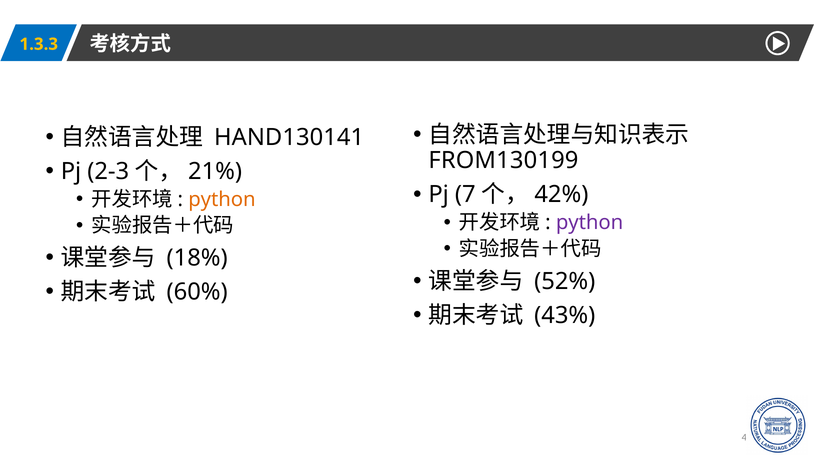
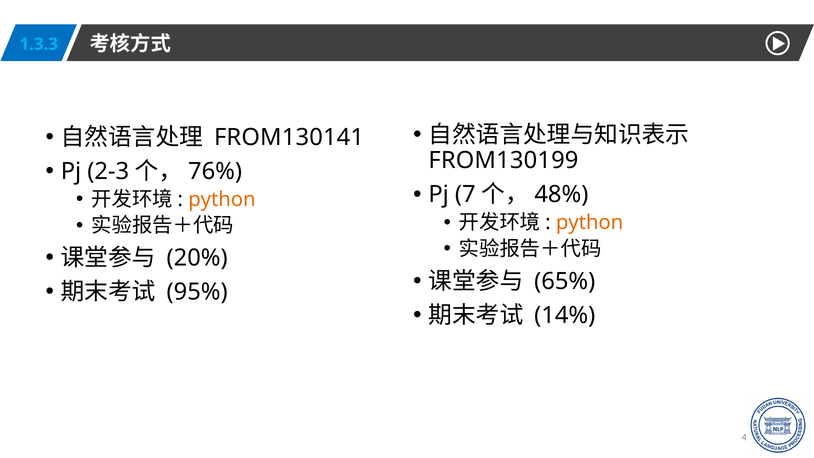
1.3.3 colour: yellow -> light blue (39, 44)
HAND130141: HAND130141 -> FROM130141 (289, 137)
21%: 21% -> 76% (215, 171)
42%: 42% -> 48% (561, 195)
python colour: purple -> orange (590, 223)
18%: 18% -> 20% (197, 258)
52%: 52% -> 65% (565, 281)
60%: 60% -> 95% (197, 292)
43%: 43% -> 14% (565, 315)
